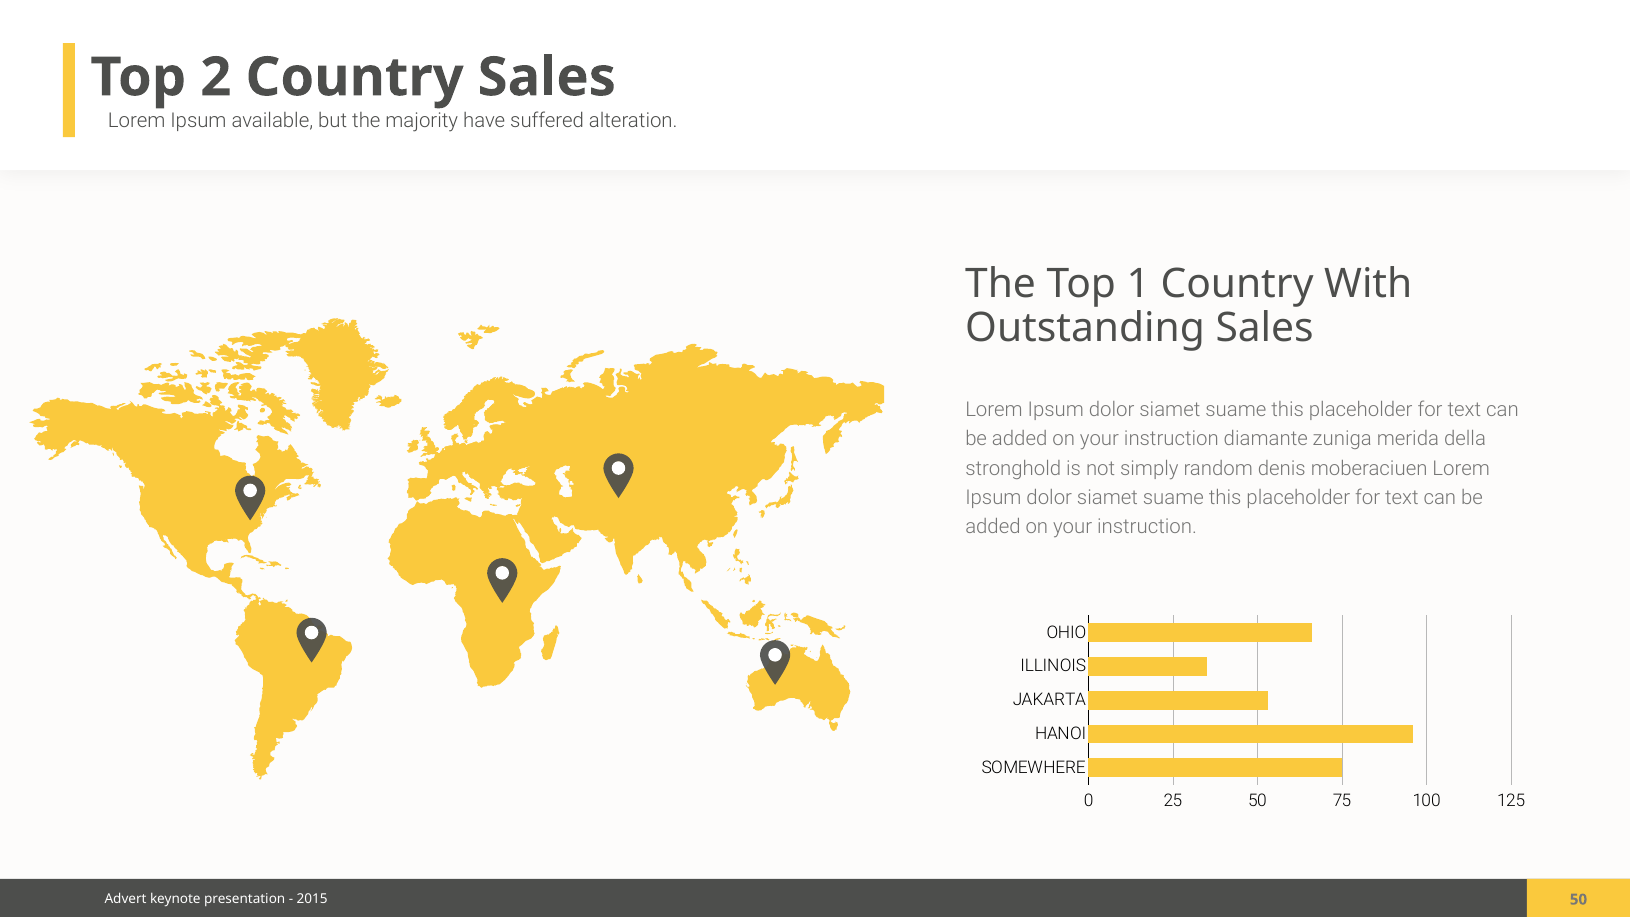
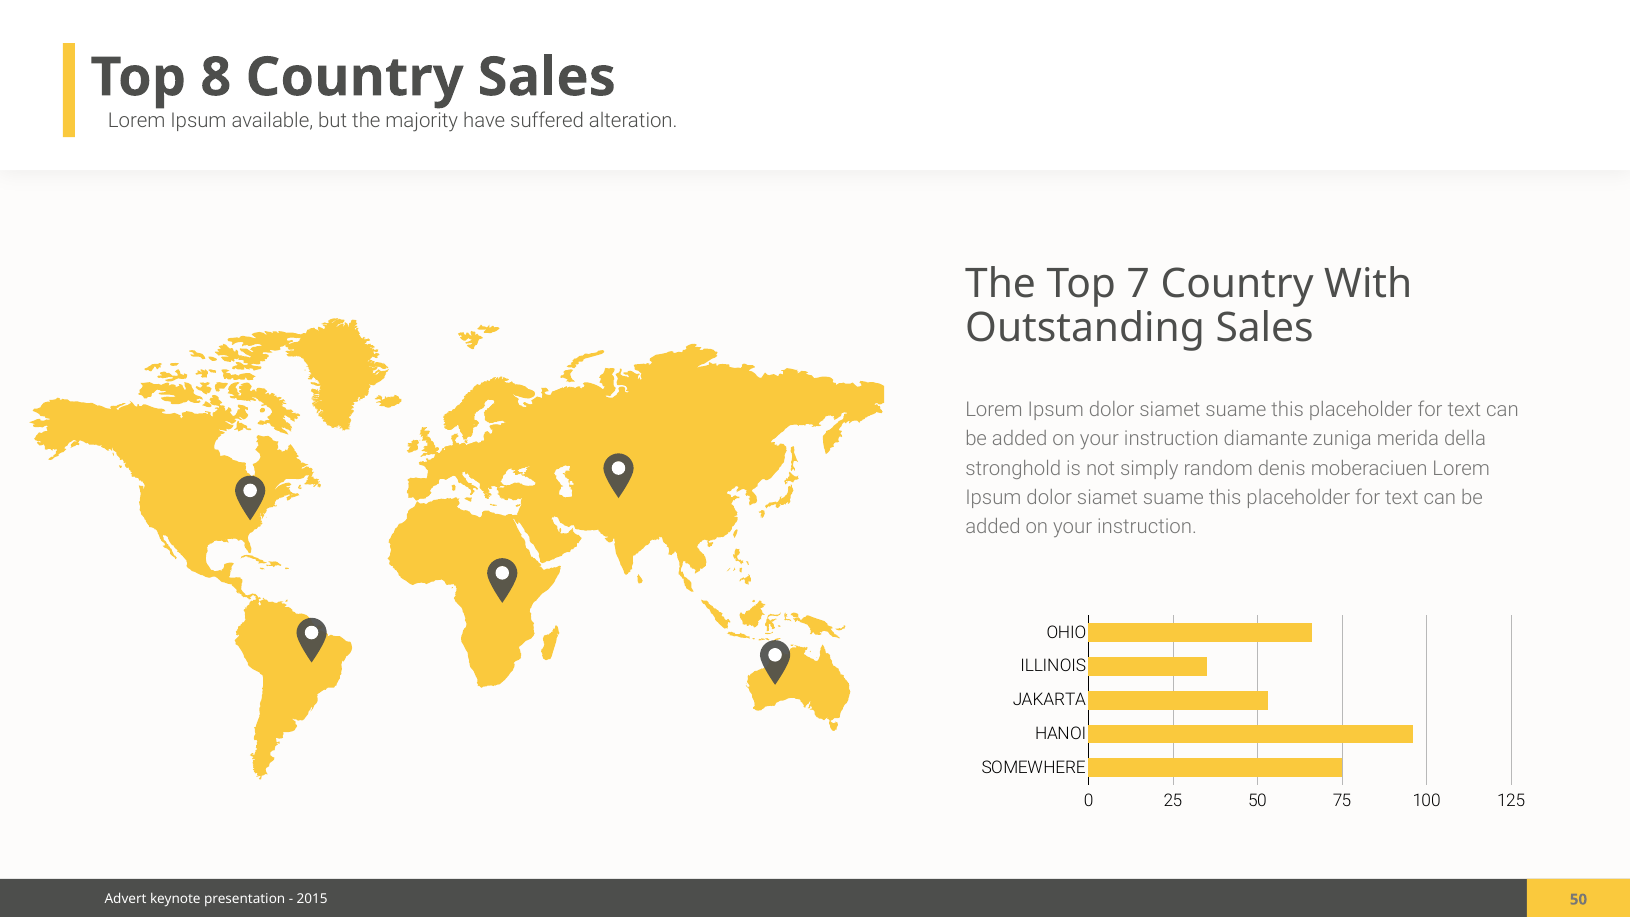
2: 2 -> 8 (216, 77)
1: 1 -> 7 (1138, 284)
